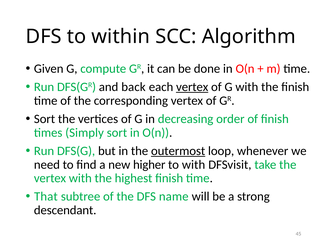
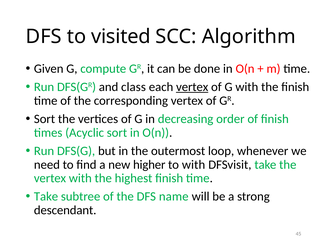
within: within -> visited (121, 37)
back: back -> class (133, 87)
Simply: Simply -> Acyclic (85, 133)
outermost underline: present -> none (178, 151)
That: That -> Take (46, 197)
